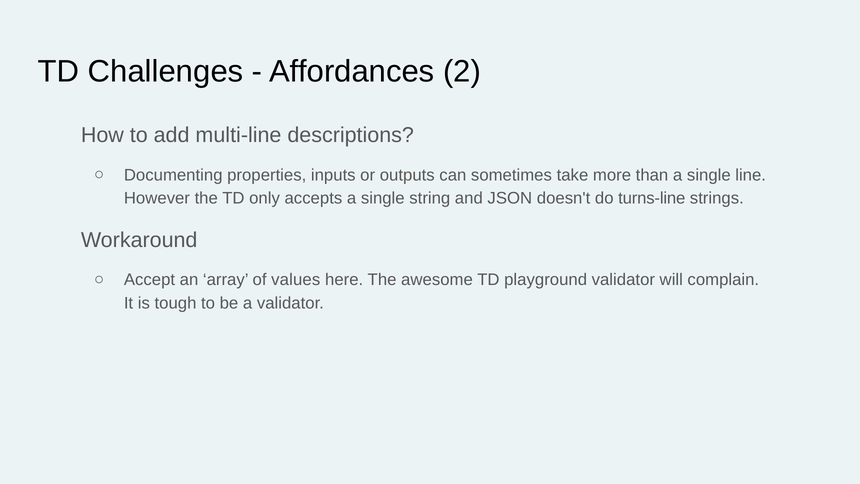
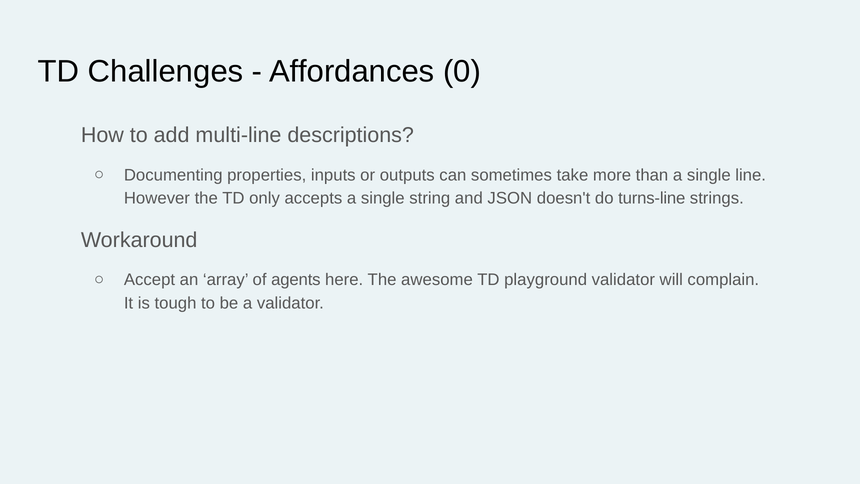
2: 2 -> 0 (462, 71)
values: values -> agents (296, 280)
